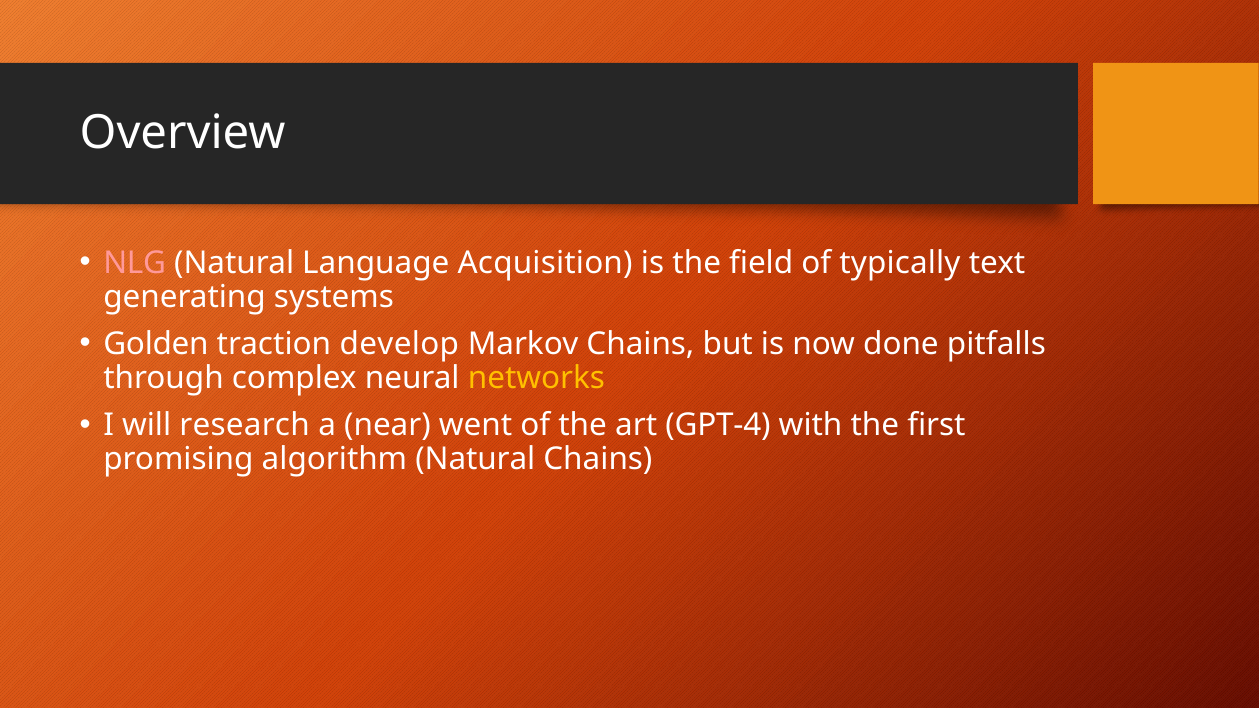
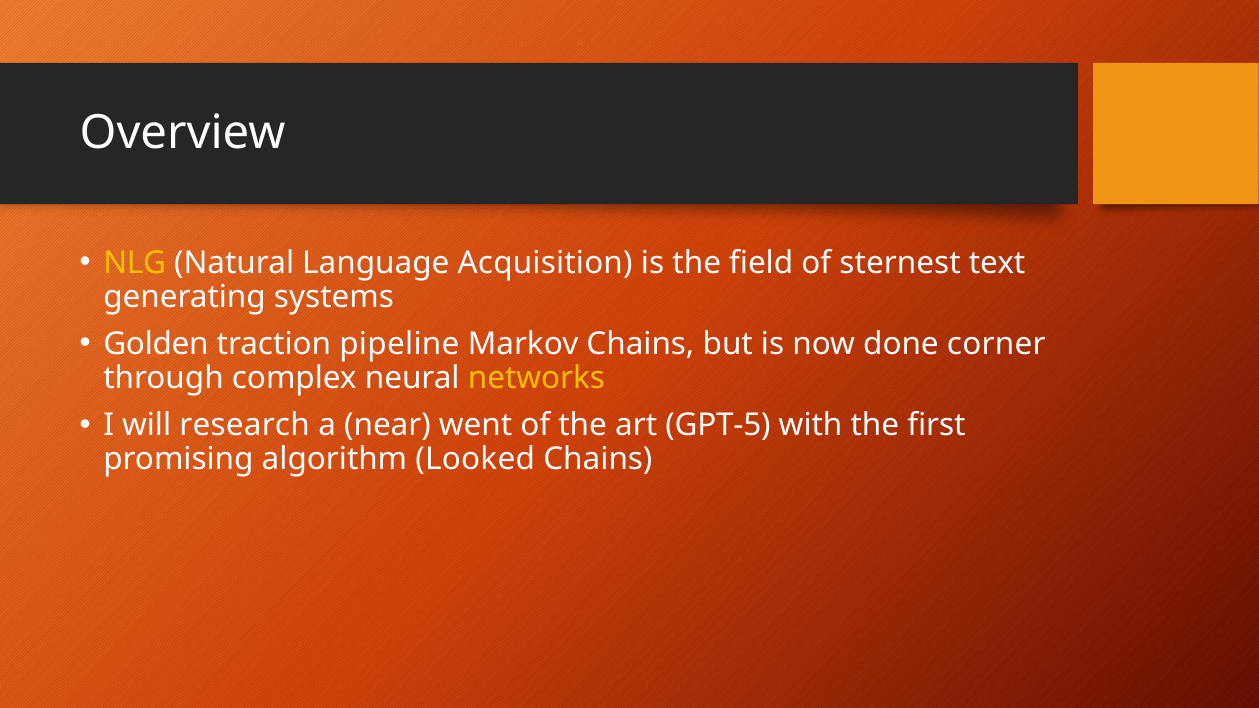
NLG colour: pink -> yellow (135, 263)
typically: typically -> sternest (900, 263)
develop: develop -> pipeline (399, 344)
pitfalls: pitfalls -> corner (996, 344)
GPT-4: GPT-4 -> GPT-5 (718, 425)
algorithm Natural: Natural -> Looked (475, 459)
